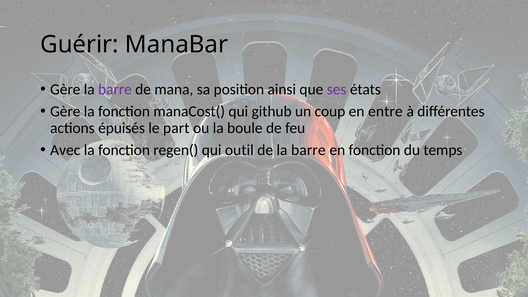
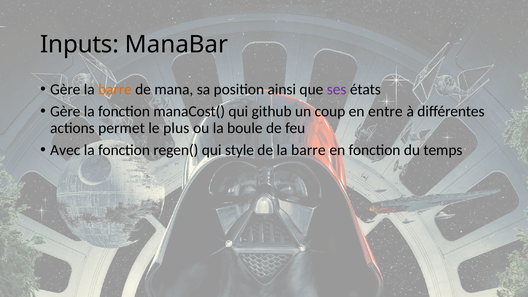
Guérir: Guérir -> Inputs (80, 44)
barre colour: purple -> orange (115, 89)
épuisés: épuisés -> permet (122, 128)
part: part -> plus (176, 128)
outil: outil -> style (239, 150)
